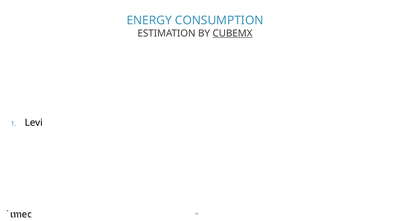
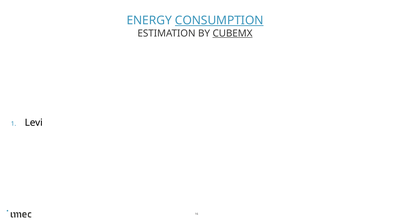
CONSUMPTION underline: none -> present (219, 20)
